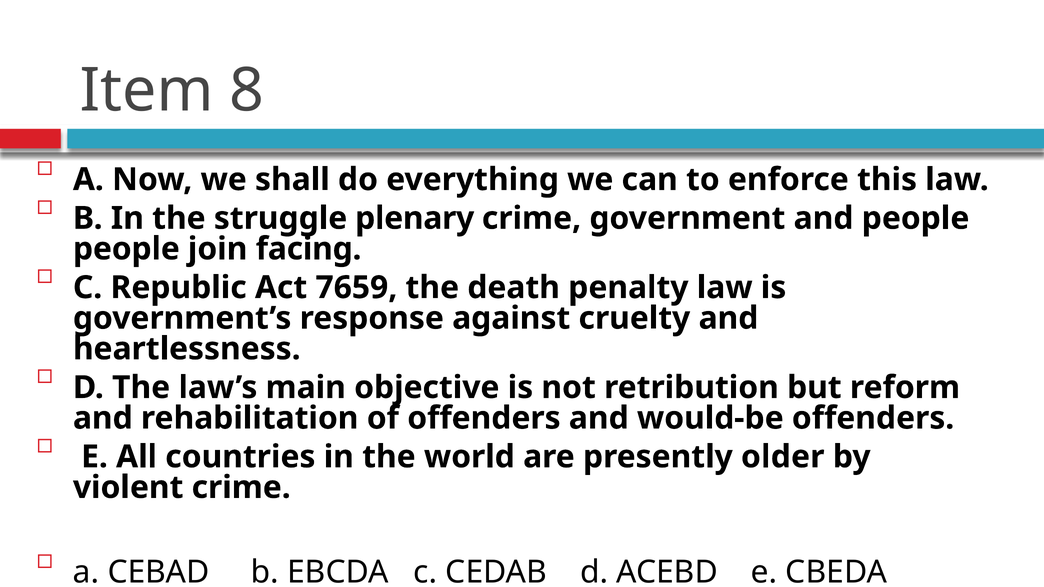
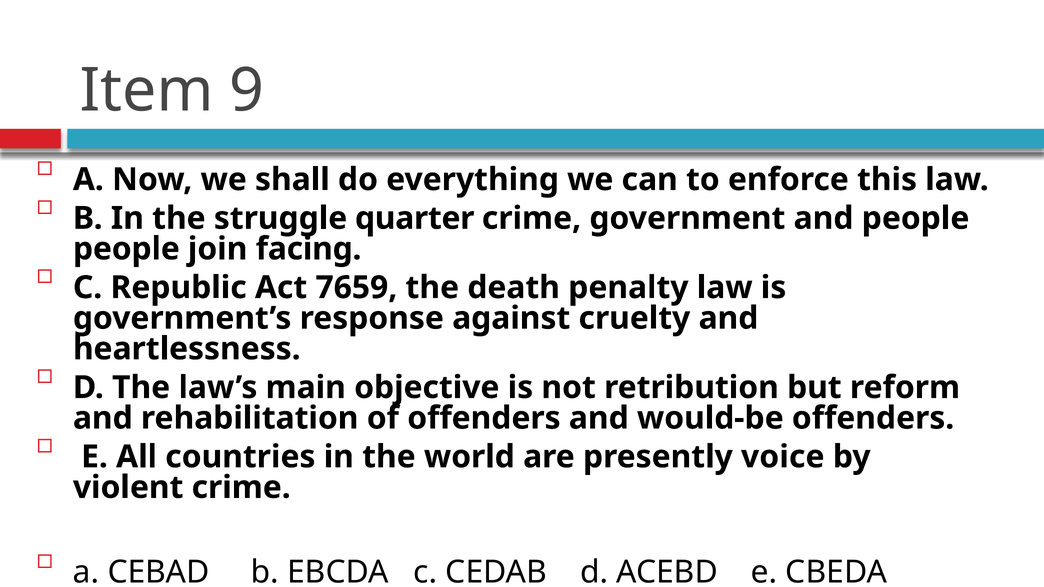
8: 8 -> 9 (247, 91)
plenary: plenary -> quarter (415, 218)
older: older -> voice (783, 457)
